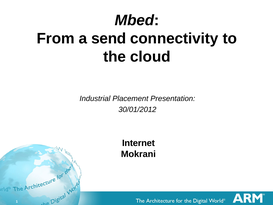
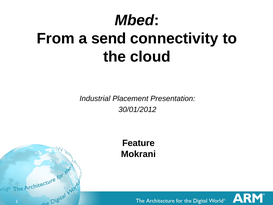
Internet: Internet -> Feature (138, 143)
